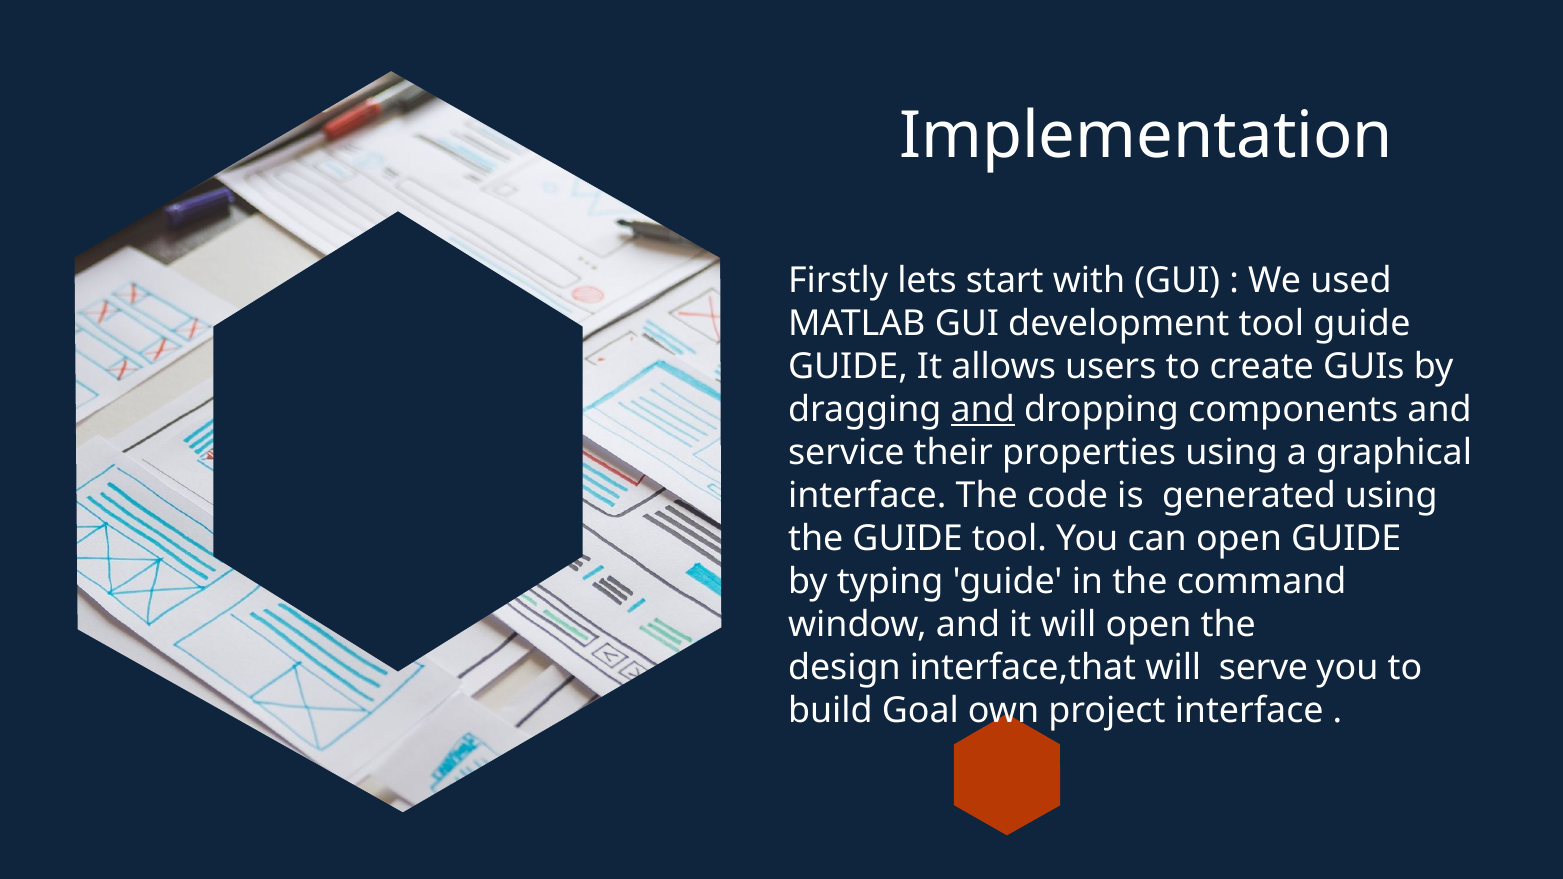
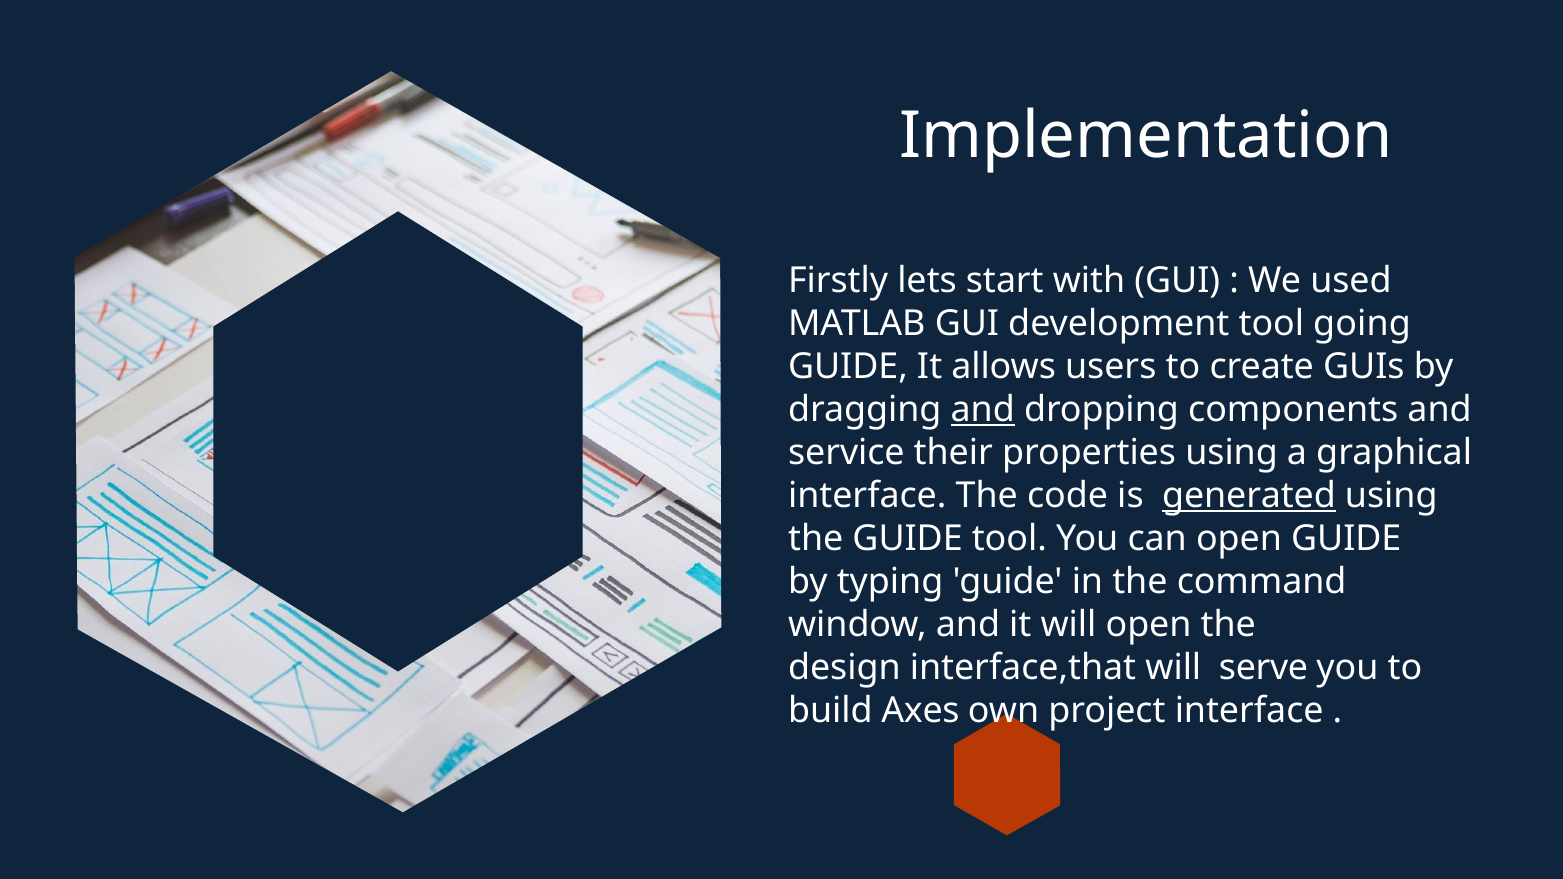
tool guide: guide -> going (1362, 324)
generated underline: none -> present (1249, 496)
Goal: Goal -> Axes (921, 711)
